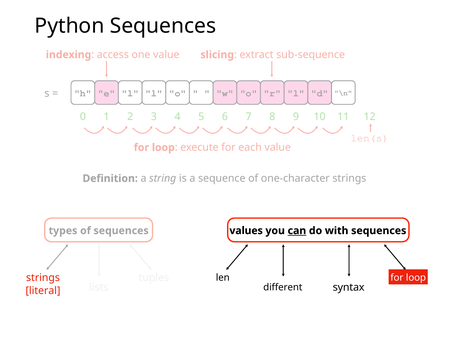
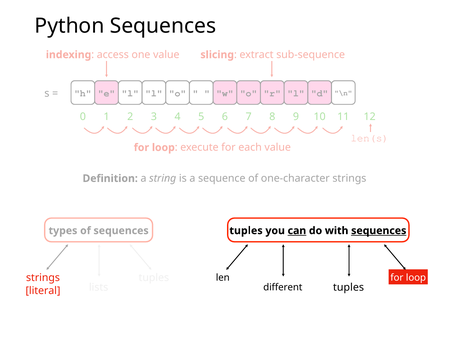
values: values -> tuples (246, 231)
sequences underline: none -> present (379, 231)
syntax: syntax -> tuples (349, 287)
